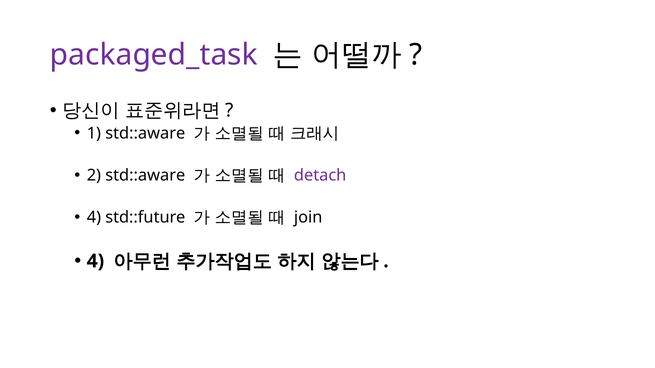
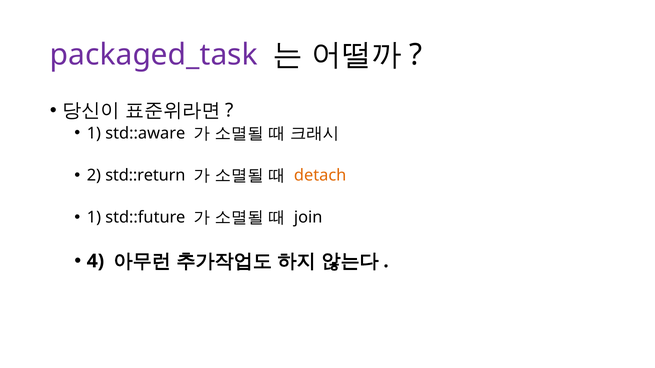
2 std::aware: std::aware -> std::return (145, 175)
detach colour: purple -> orange (320, 175)
4: 4 -> 1 (94, 218)
